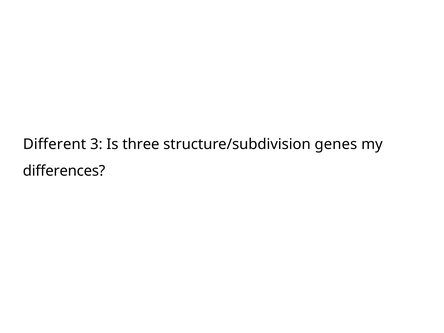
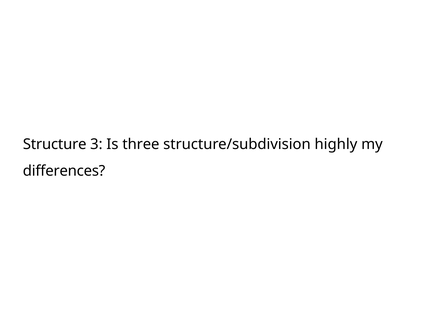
Different: Different -> Structure (55, 144)
genes: genes -> highly (336, 144)
